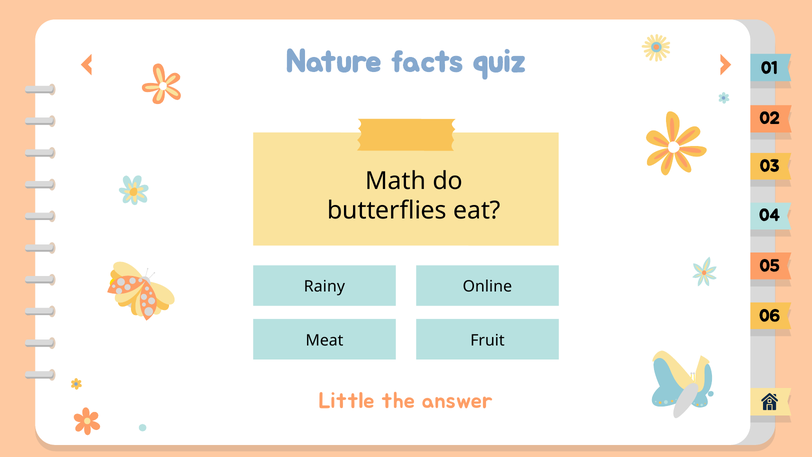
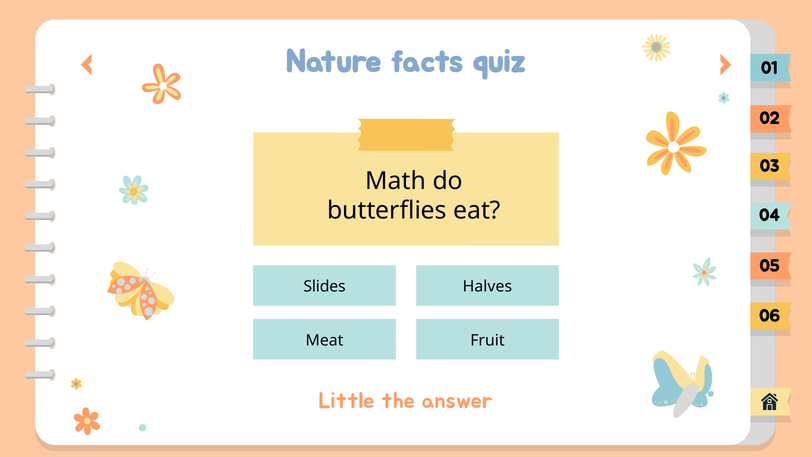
Rainy: Rainy -> Slides (325, 287)
Online: Online -> Halves (487, 287)
